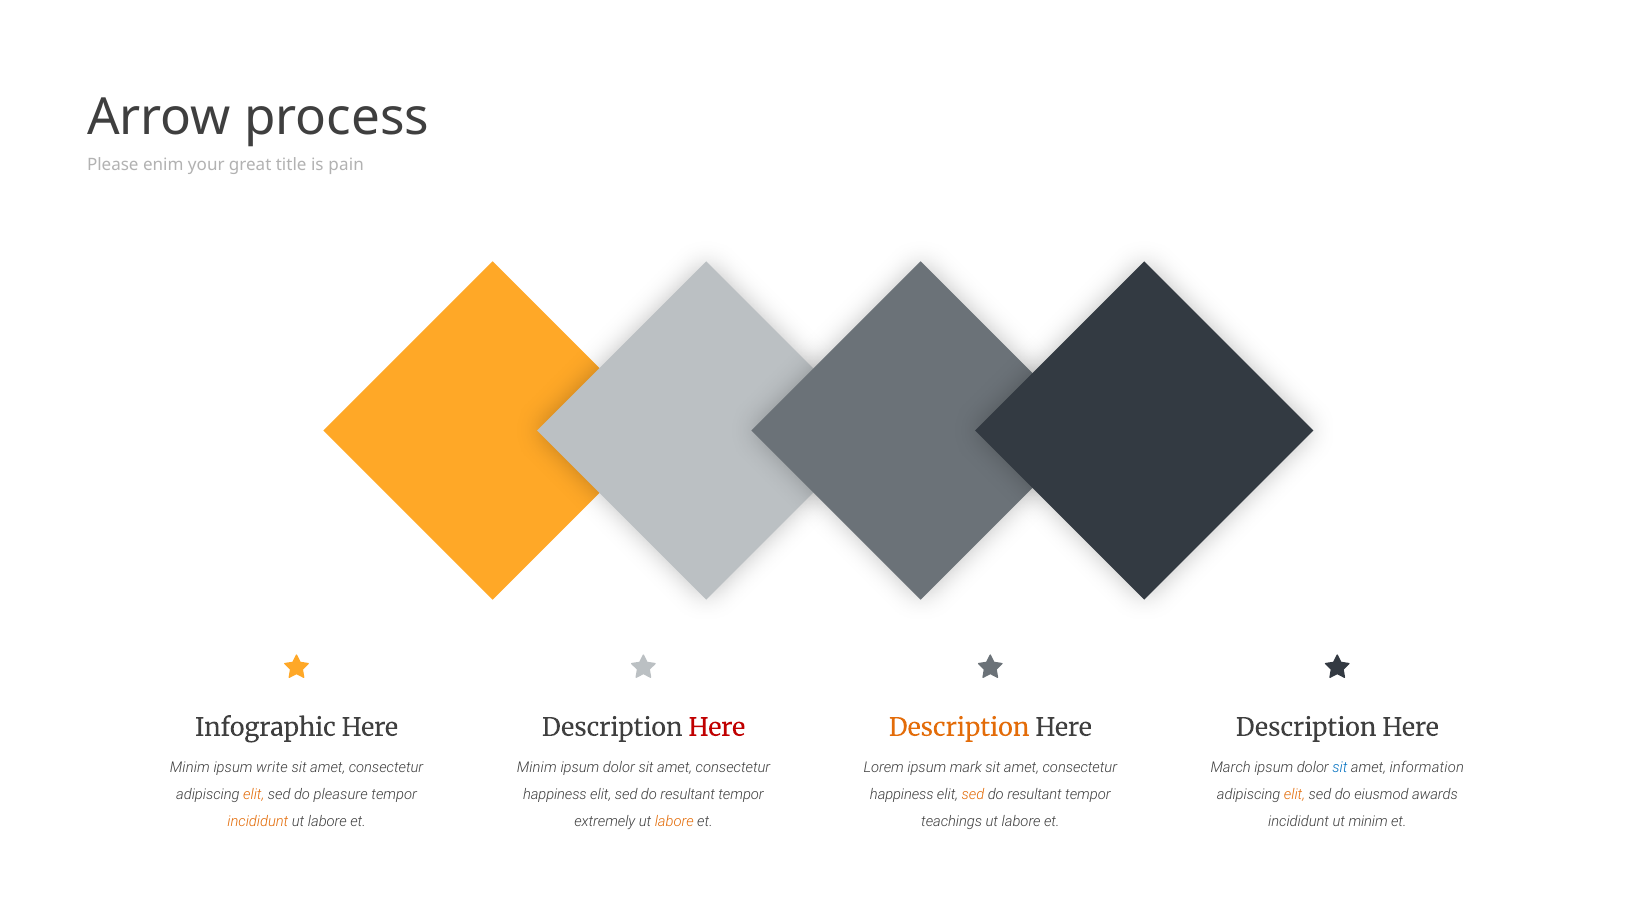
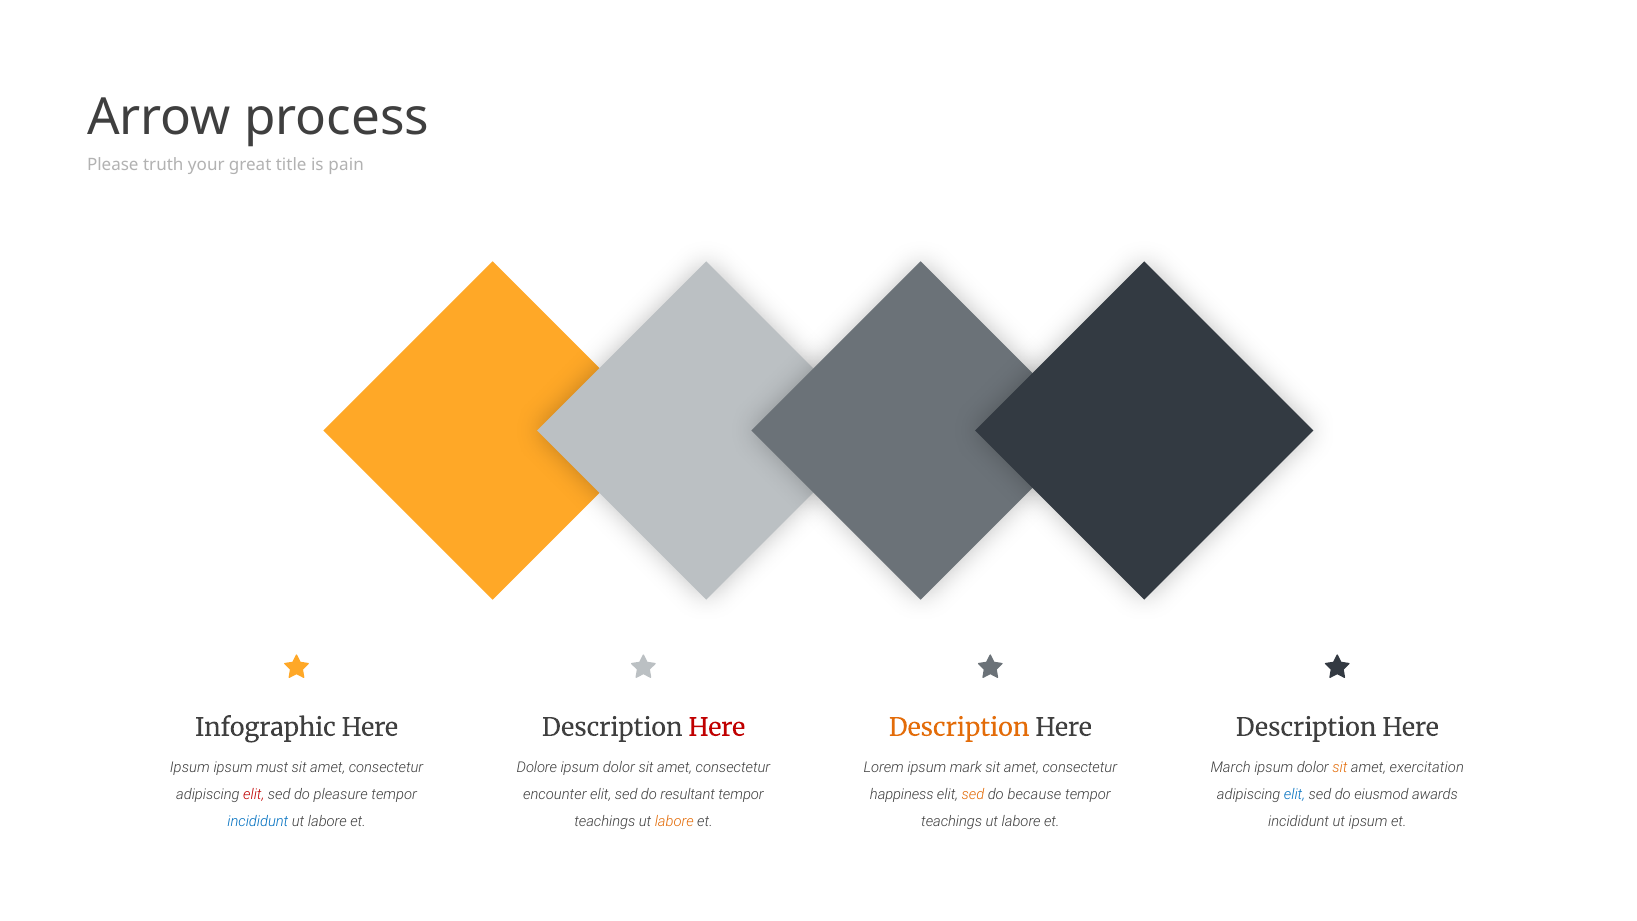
enim: enim -> truth (163, 165)
Minim: Minim -> Ipsum (190, 768)
write: write -> must (272, 768)
Minim: Minim -> Dolore (537, 768)
sit colour: blue -> orange (1340, 768)
information: information -> exercitation (1427, 768)
elit colour: orange -> red (254, 795)
happiness: happiness -> encounter (555, 795)
resultant: resultant -> because (1034, 795)
elit colour: orange -> blue (1295, 795)
incididunt colour: orange -> blue (258, 821)
extremely: extremely -> teachings (605, 821)
ut minim: minim -> ipsum (1368, 821)
